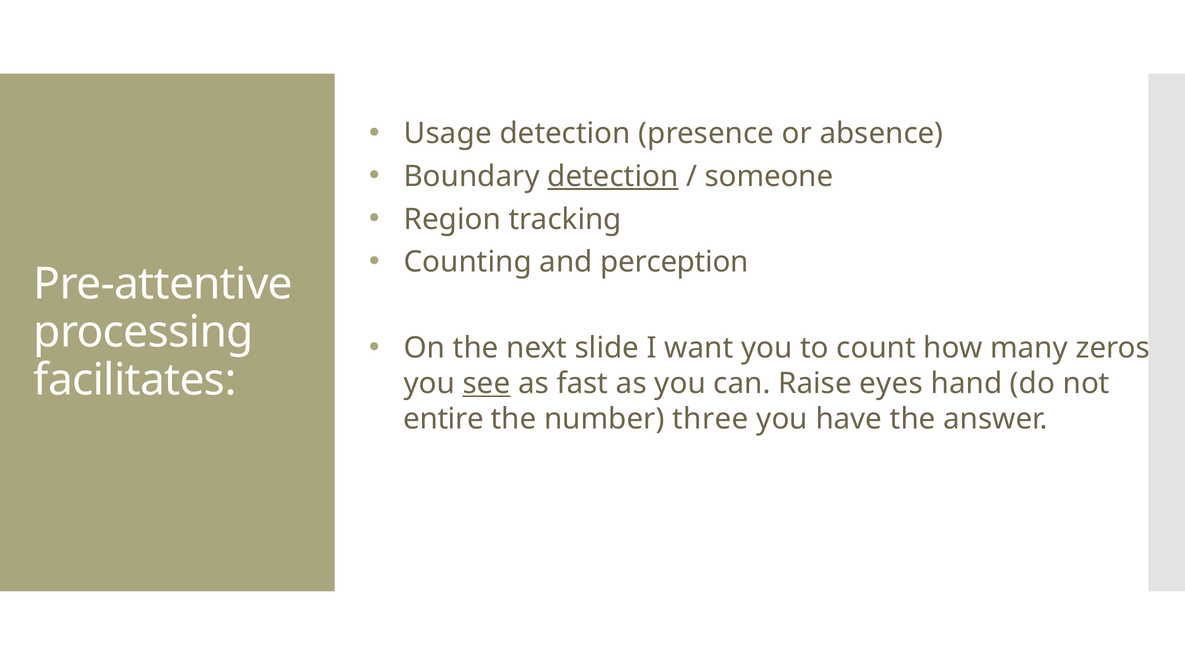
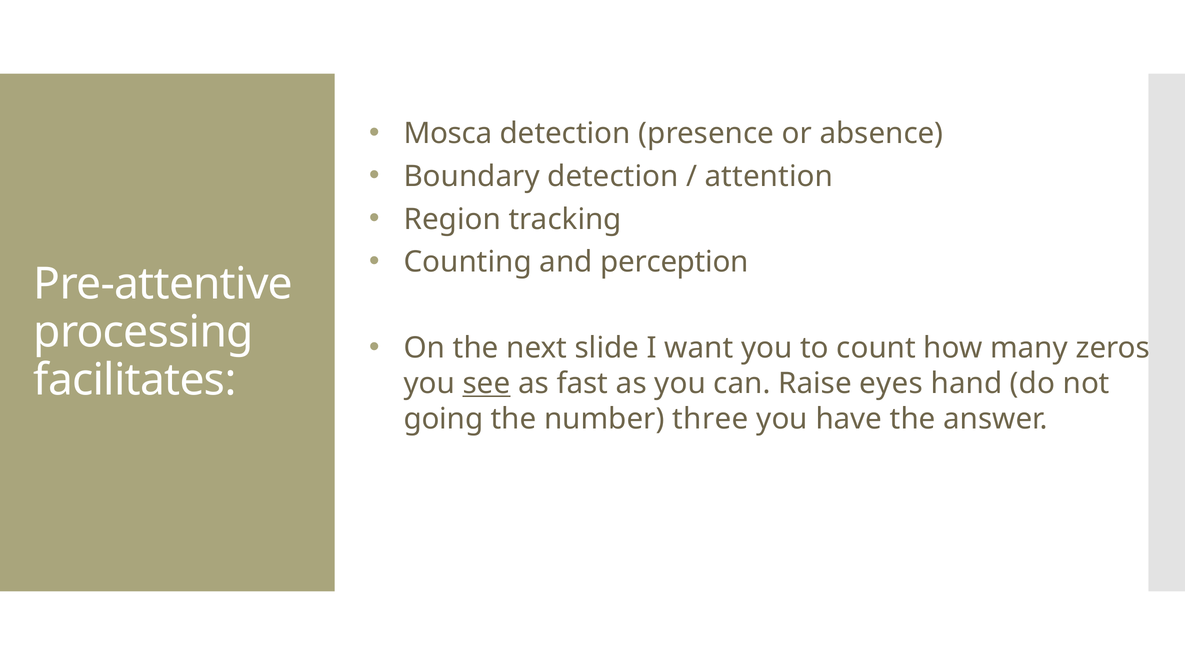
Usage: Usage -> Mosca (448, 134)
detection underline: present -> none (613, 177)
someone: someone -> attention (769, 177)
entire: entire -> going (444, 419)
